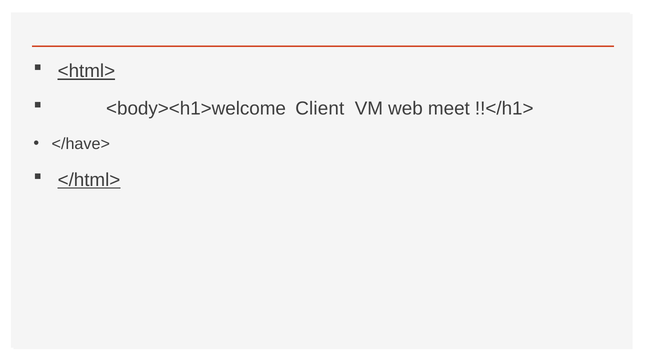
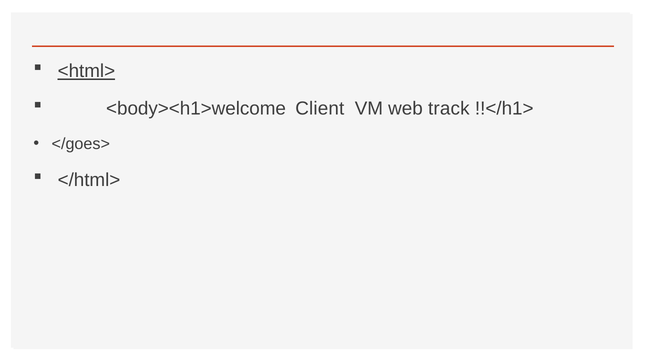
meet: meet -> track (449, 109)
</have>: </have> -> </goes> (81, 144)
</html> underline: present -> none (89, 180)
